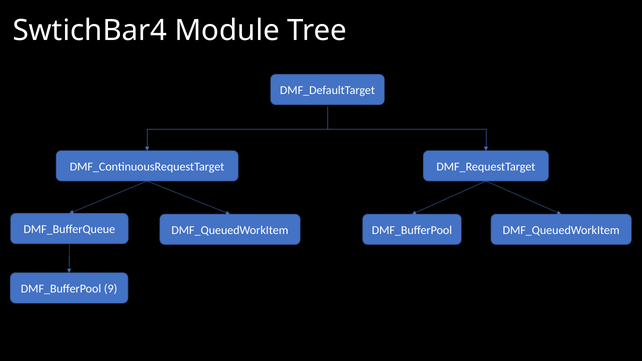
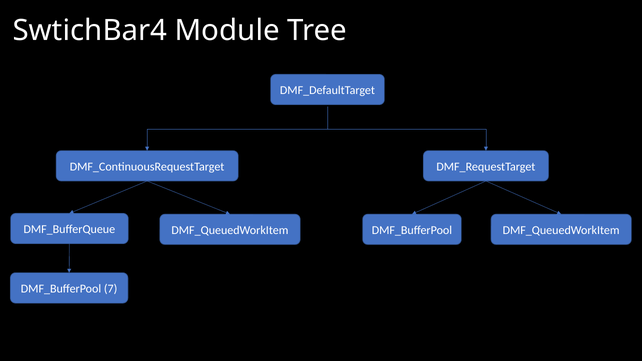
9: 9 -> 7 (111, 289)
